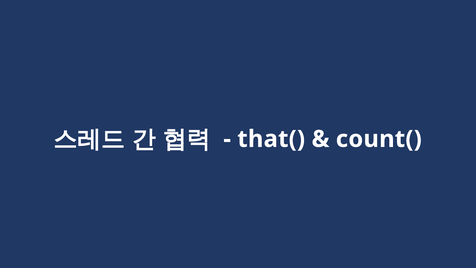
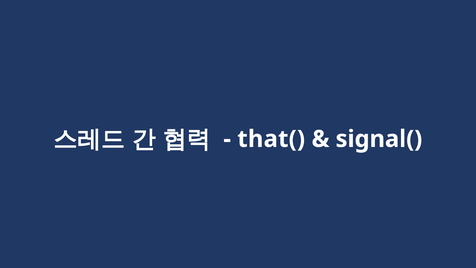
count(: count( -> signal( (379, 139)
